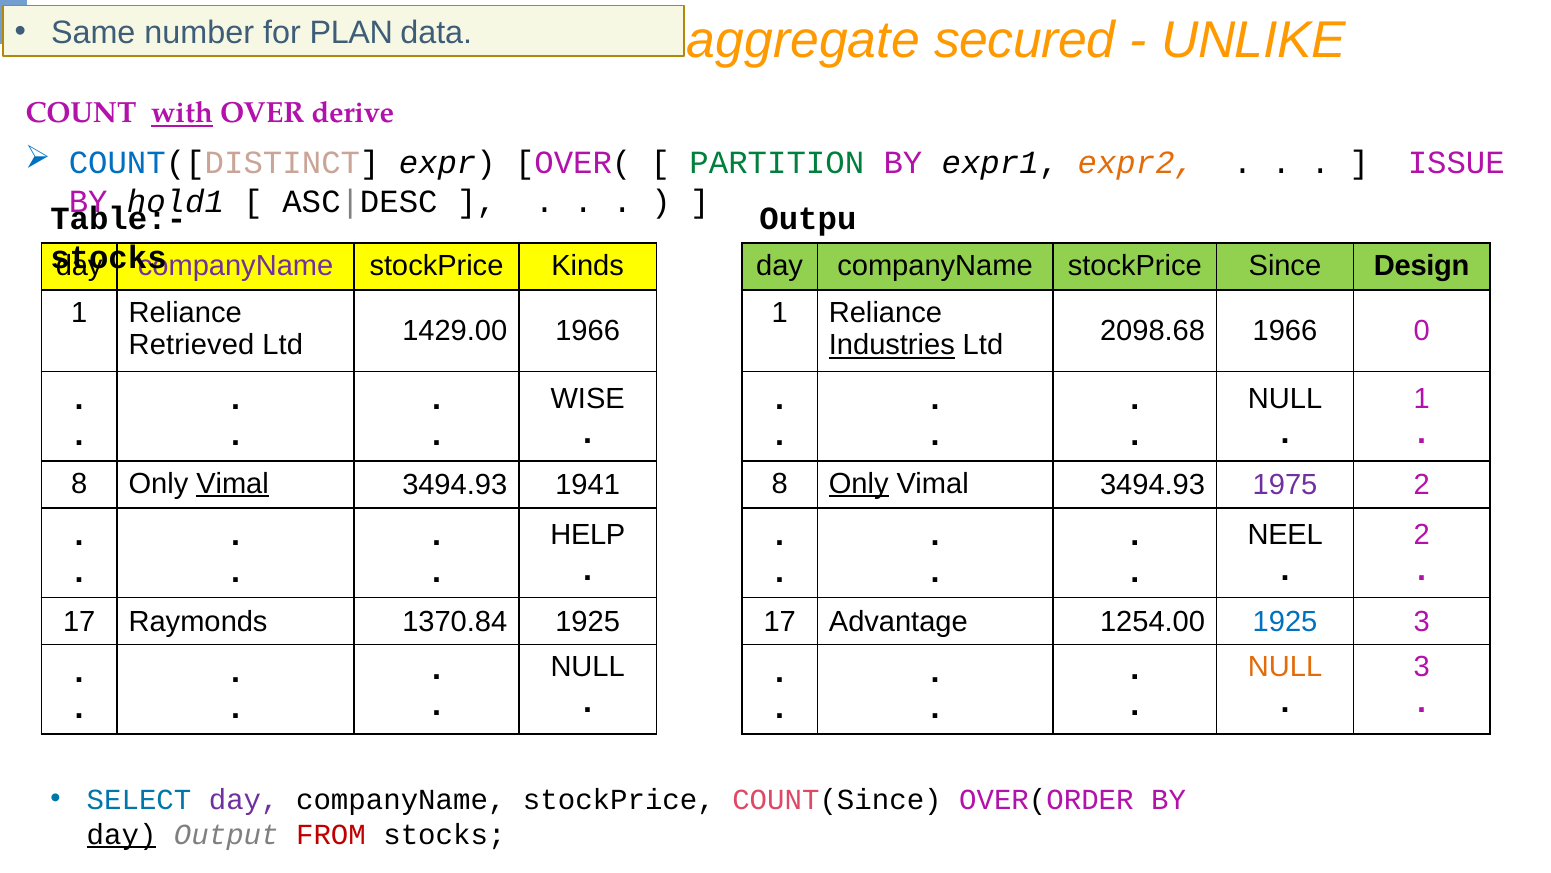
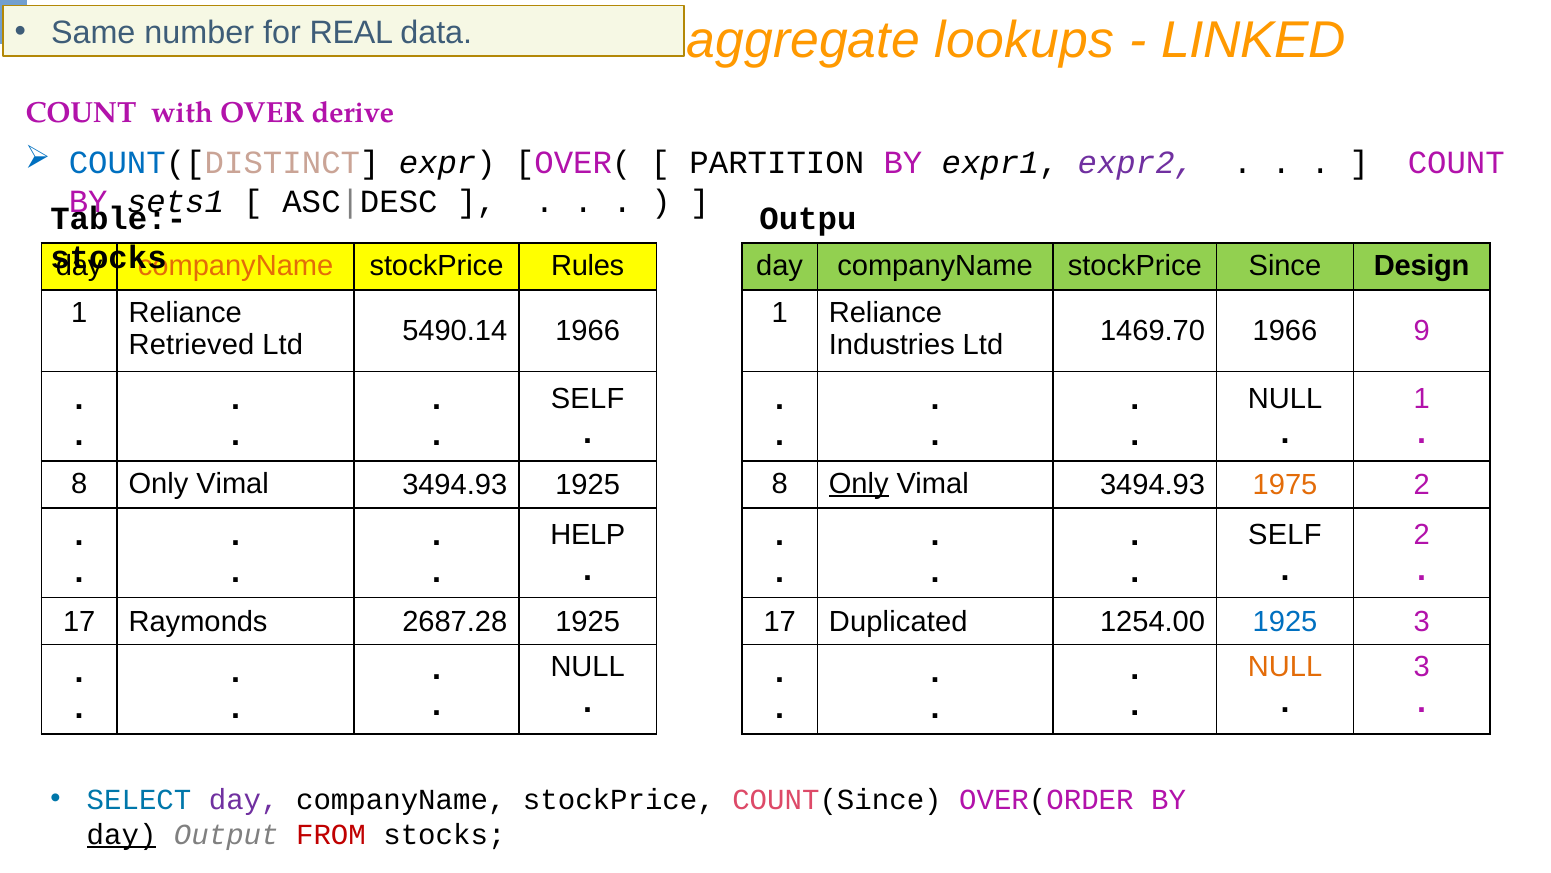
PLAN: PLAN -> REAL (351, 33)
secured: secured -> lookups (1024, 40)
UNLIKE: UNLIKE -> LINKED (1253, 40)
with underline: present -> none (182, 113)
PARTITION colour: green -> black (777, 162)
expr2 colour: orange -> purple (1136, 162)
ISSUE: ISSUE -> COUNT (1456, 162)
hold1: hold1 -> sets1 (175, 201)
companyName colour: purple -> orange (236, 265)
Kinds: Kinds -> Rules (588, 265)
1429.00: 1429.00 -> 5490.14 (455, 331)
Industries underline: present -> none (892, 345)
2098.68: 2098.68 -> 1469.70 (1153, 331)
0: 0 -> 9 (1422, 331)
WISE: WISE -> SELF (588, 398)
Vimal underline: present -> none (233, 483)
3494.93 1941: 1941 -> 1925 (588, 485)
1975 colour: purple -> orange (1285, 485)
NEEL: NEEL -> SELF (1285, 535)
1370.84: 1370.84 -> 2687.28 (455, 621)
Advantage: Advantage -> Duplicated (898, 621)
